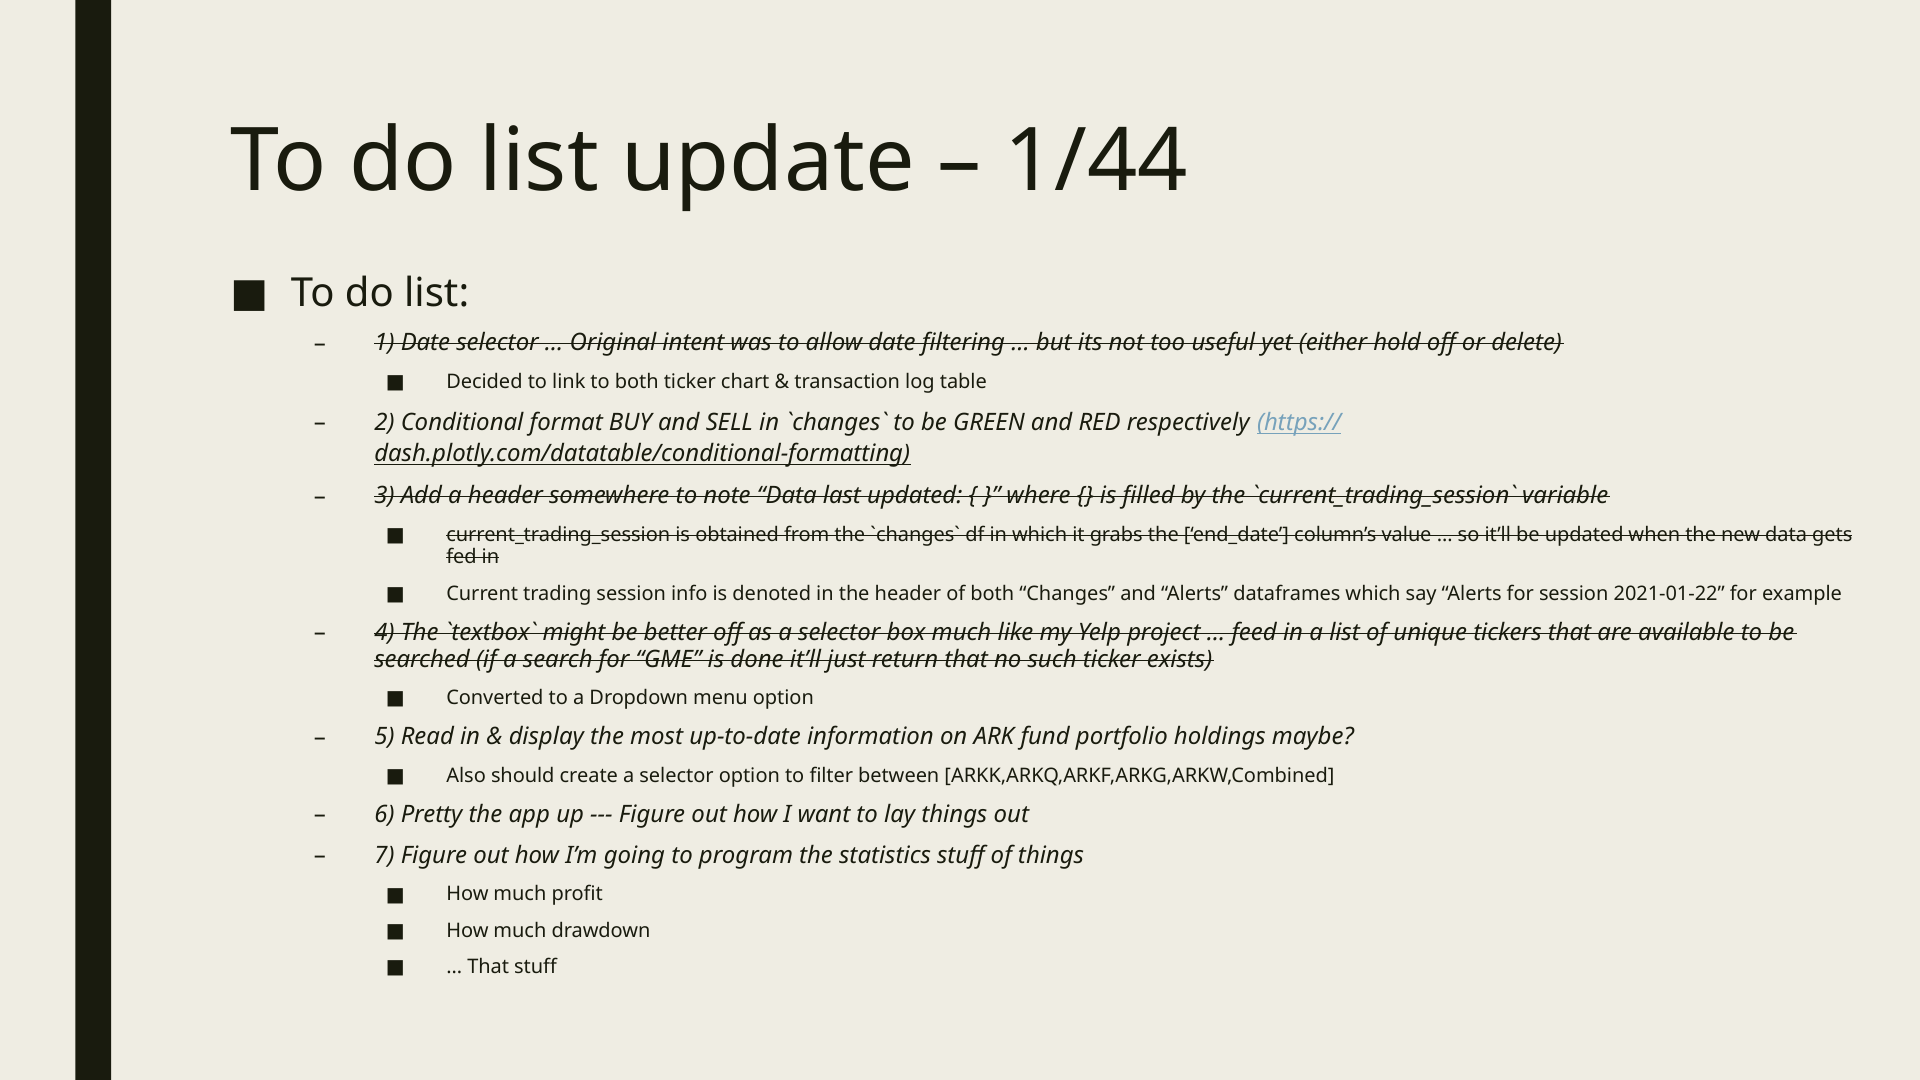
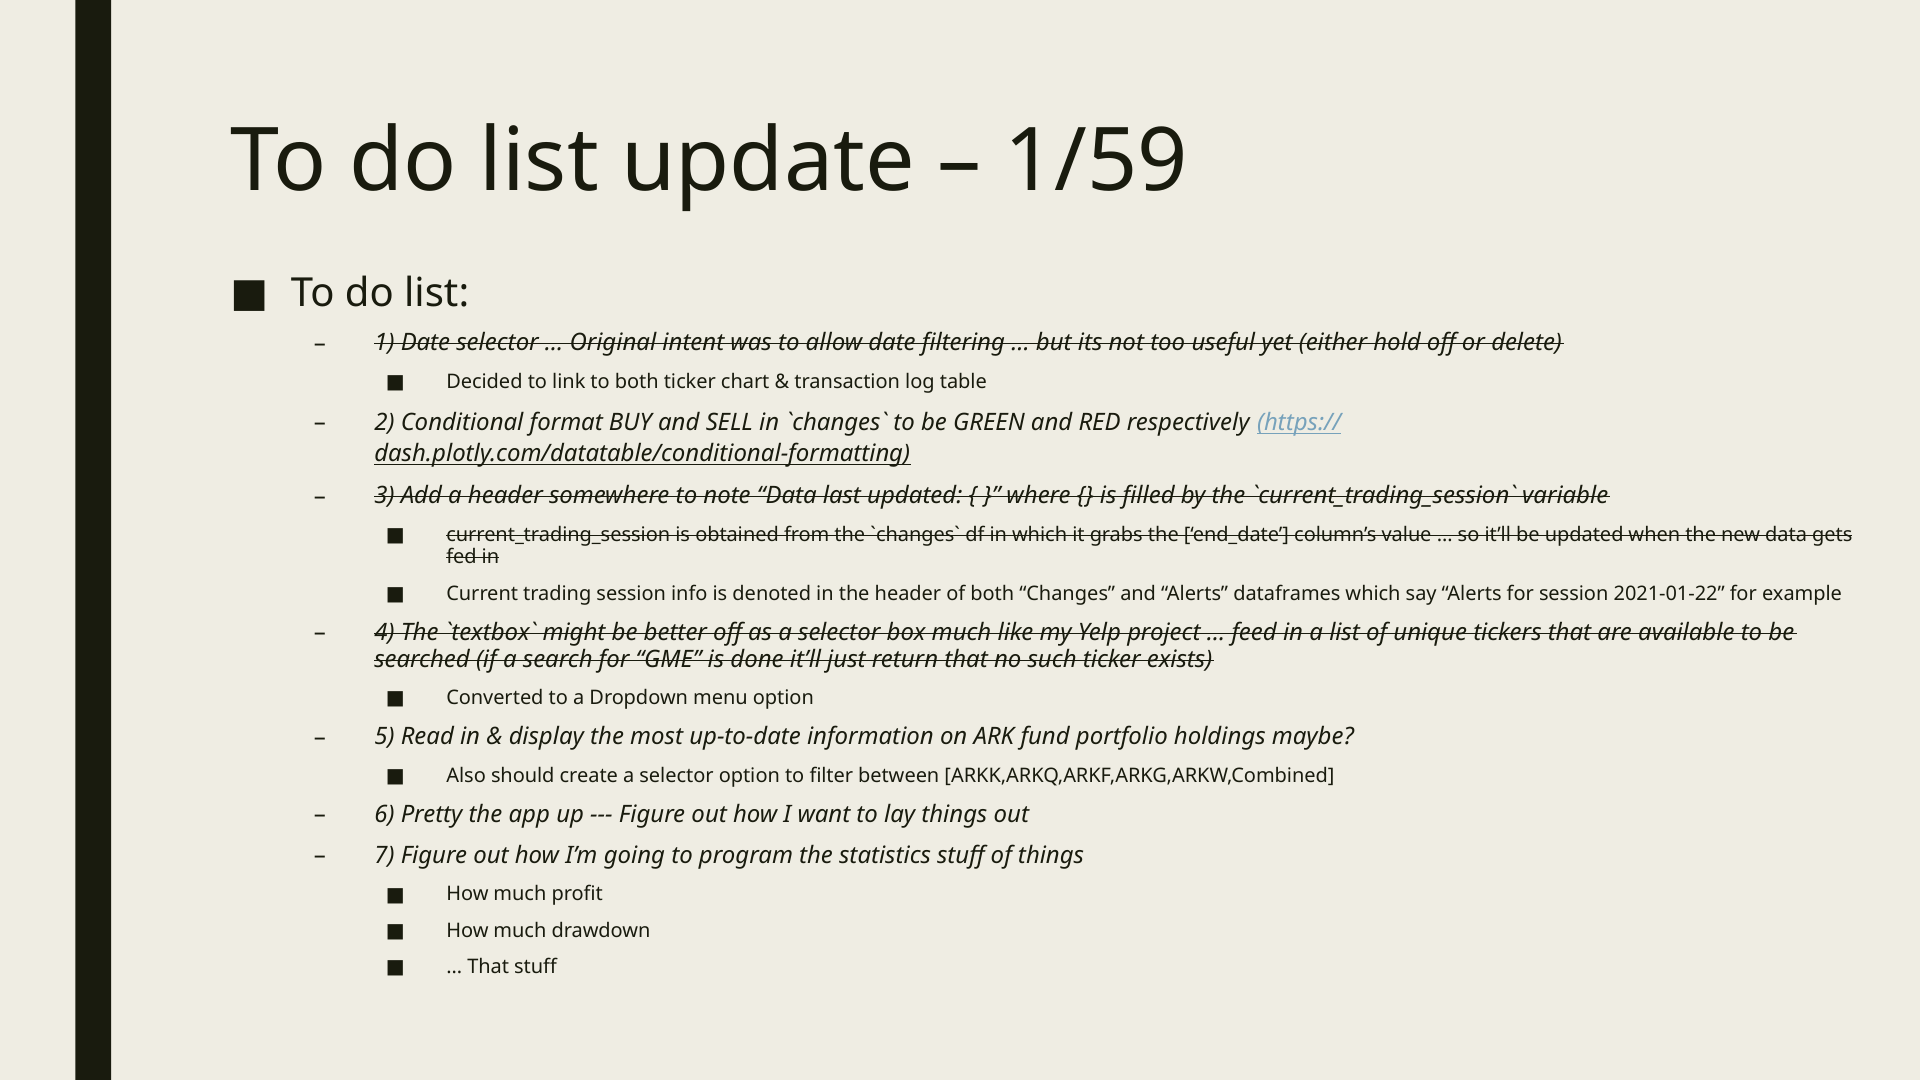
1/44: 1/44 -> 1/59 (1096, 161)
